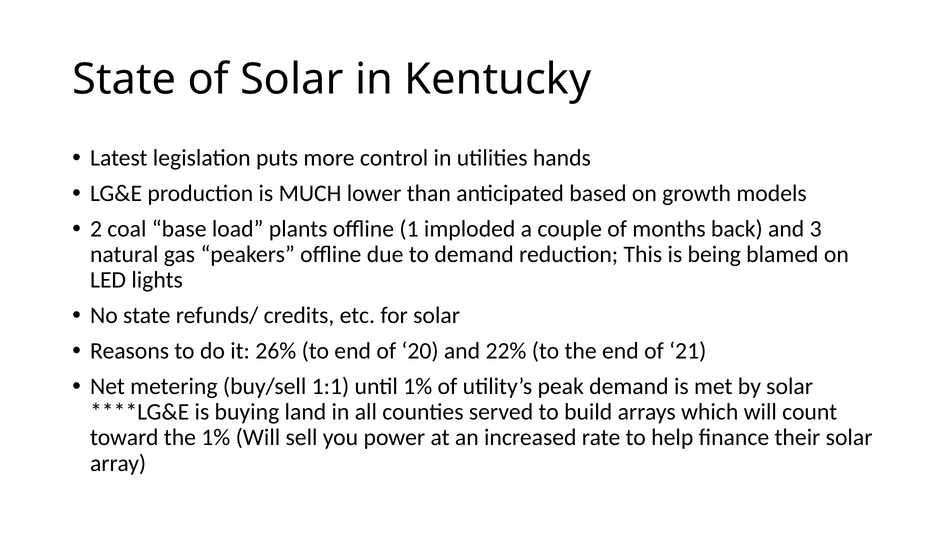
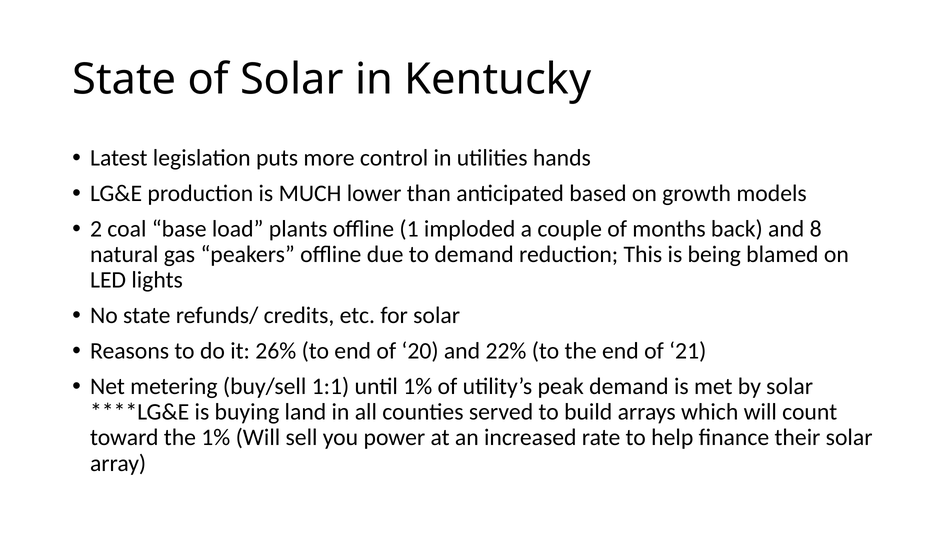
3: 3 -> 8 (816, 229)
